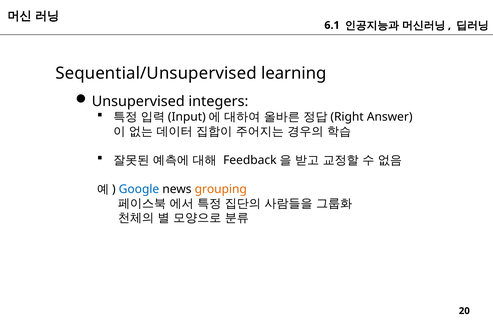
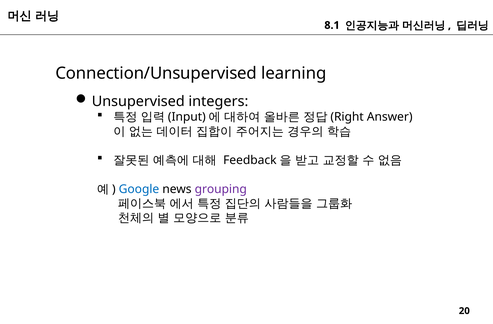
6.1: 6.1 -> 8.1 (332, 25)
Sequential/Unsupervised: Sequential/Unsupervised -> Connection/Unsupervised (156, 73)
grouping colour: orange -> purple (221, 189)
